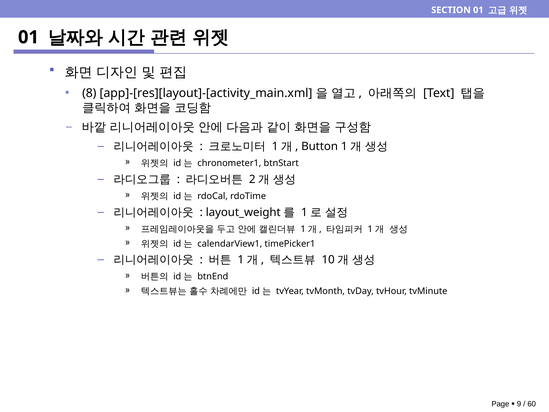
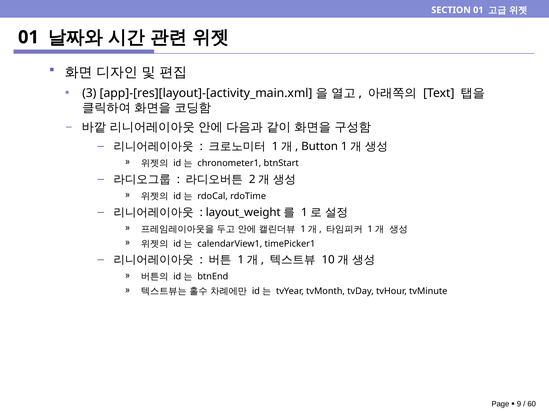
8: 8 -> 3 (89, 93)
